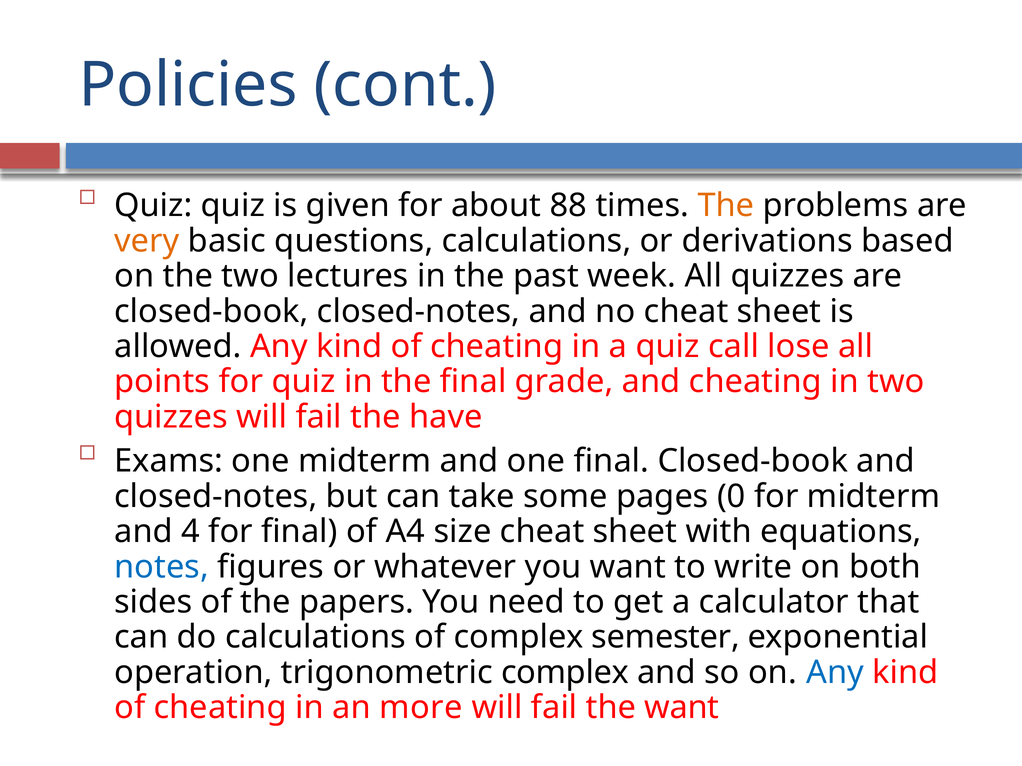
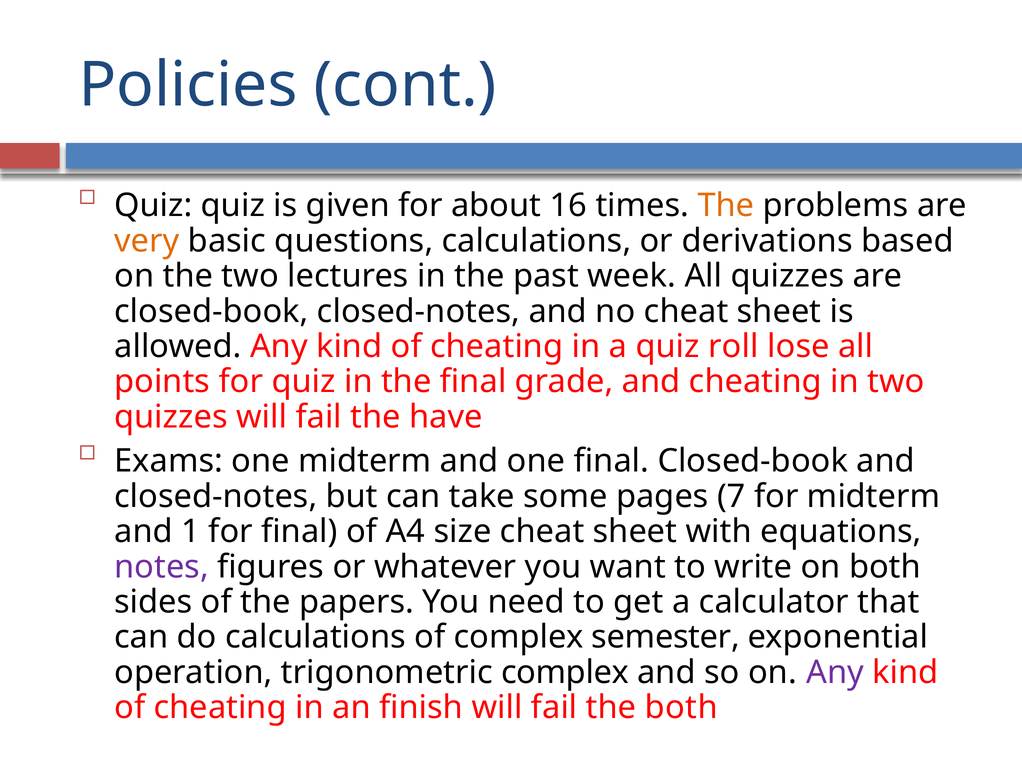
88: 88 -> 16 (568, 206)
call: call -> roll (733, 347)
0: 0 -> 7 (731, 497)
4: 4 -> 1 (191, 532)
notes colour: blue -> purple (162, 567)
Any colour: blue -> purple (835, 673)
more: more -> finish (421, 708)
the want: want -> both (681, 708)
